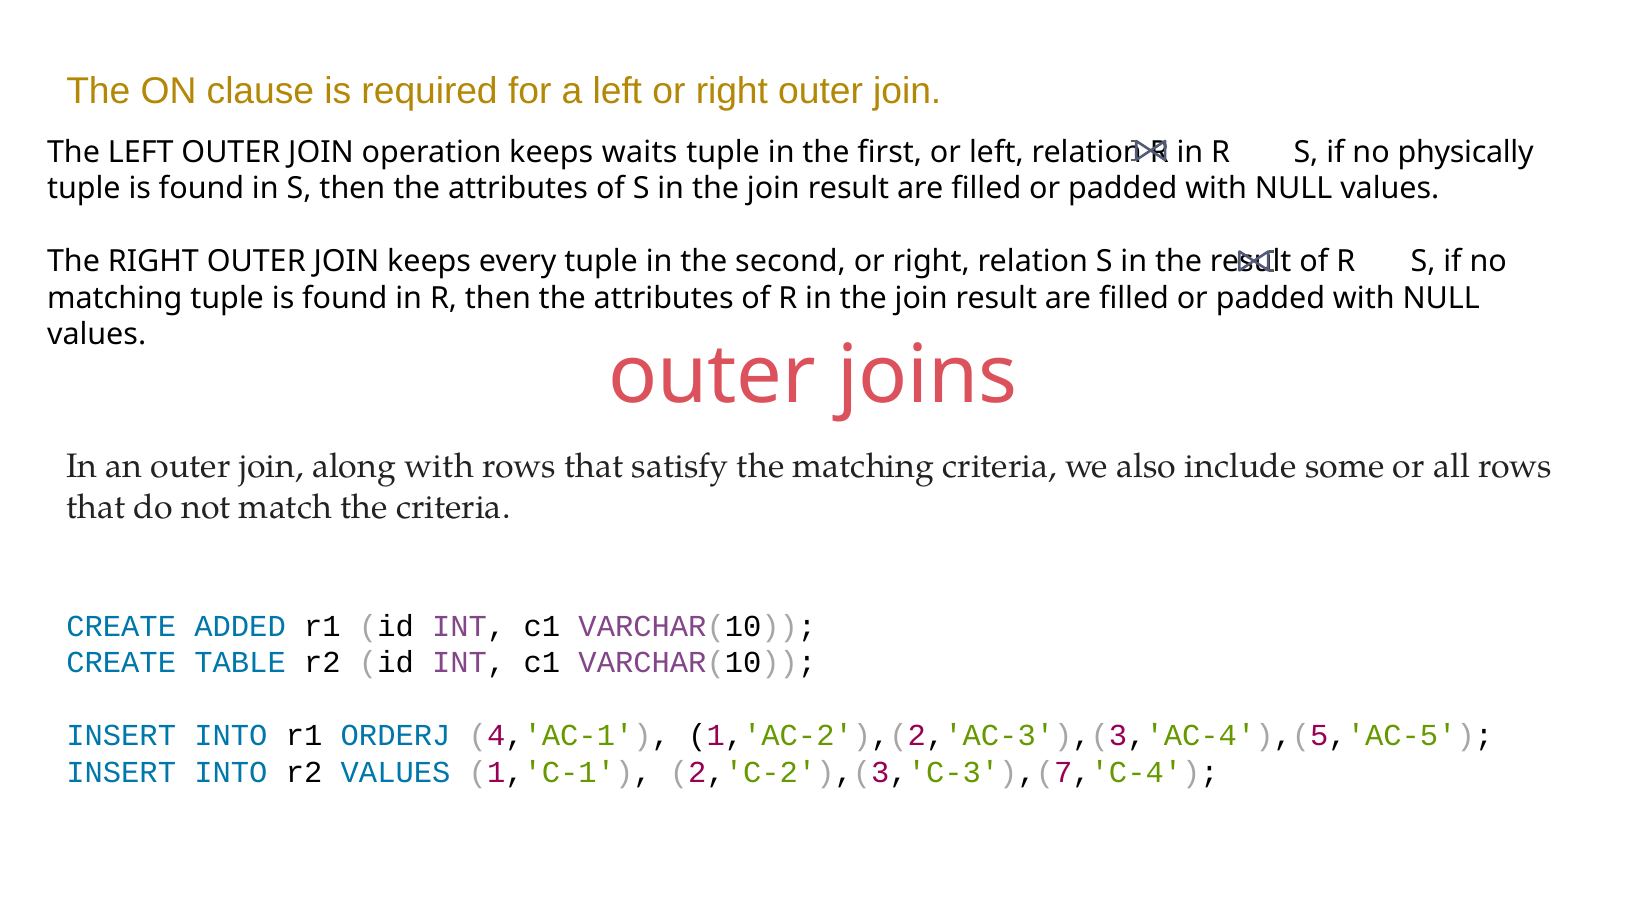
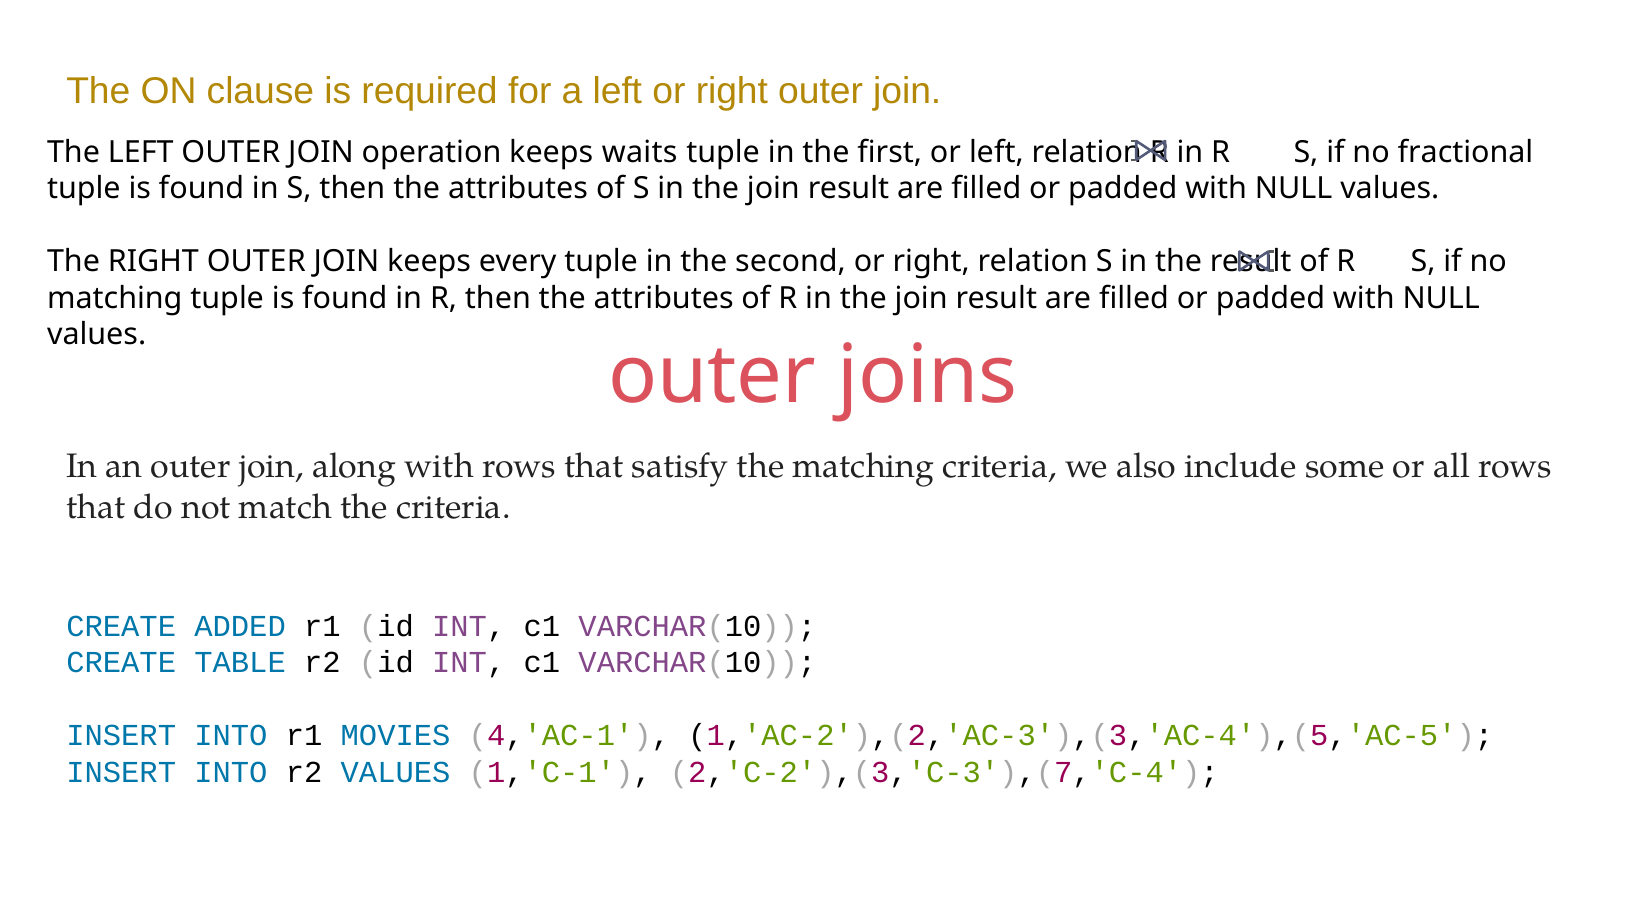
physically: physically -> fractional (1465, 152)
ORDERJ: ORDERJ -> MOVIES (396, 736)
